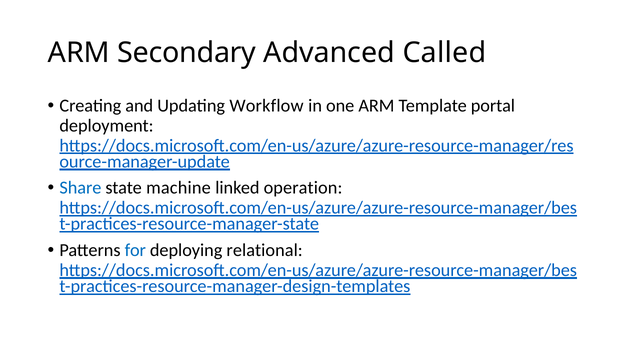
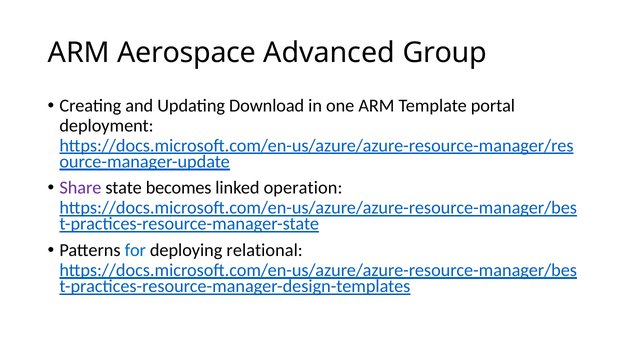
Secondary: Secondary -> Aerospace (187, 53)
Called: Called -> Group (445, 53)
Workflow: Workflow -> Download (267, 106)
Share colour: blue -> purple (80, 188)
machine: machine -> becomes (179, 188)
